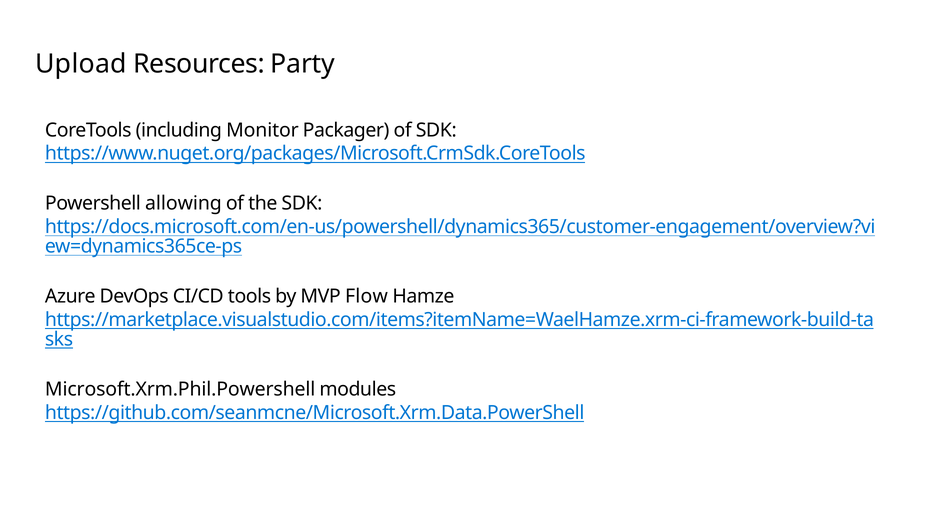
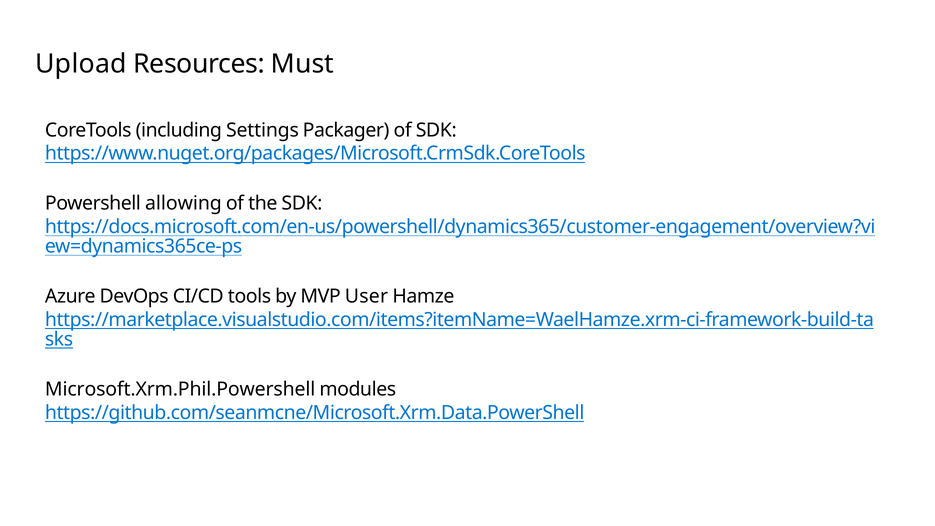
Party: Party -> Must (302, 64)
Monitor: Monitor -> Settings (262, 130)
Flow: Flow -> User (366, 296)
